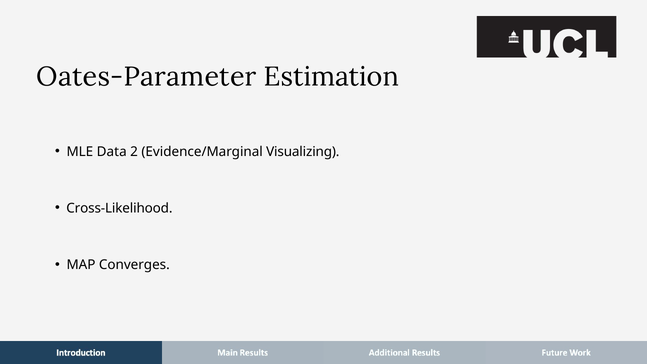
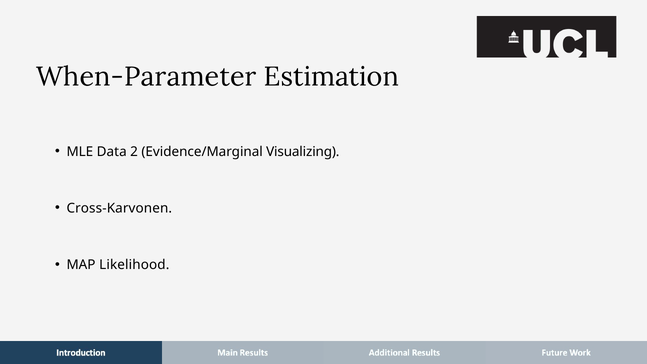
Oates-Parameter: Oates-Parameter -> When-Parameter (147, 77)
Cross-Likelihood: Cross-Likelihood -> Cross-Karvonen (119, 208)
Converges: Converges -> Likelihood (134, 265)
